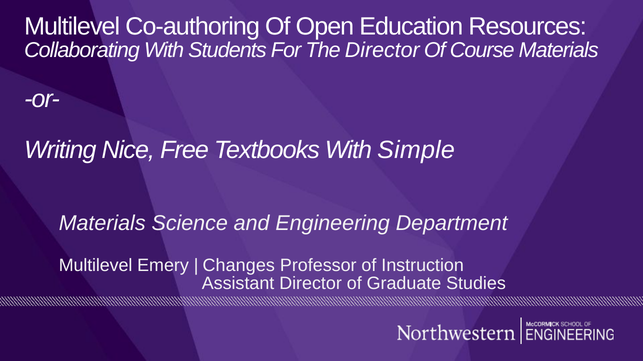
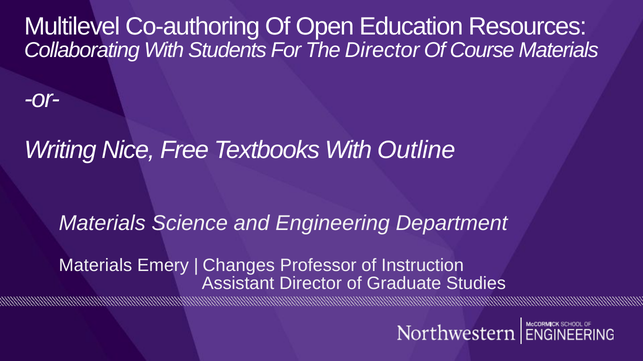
Simple: Simple -> Outline (416, 150)
Multilevel: Multilevel -> Materials (95, 266)
